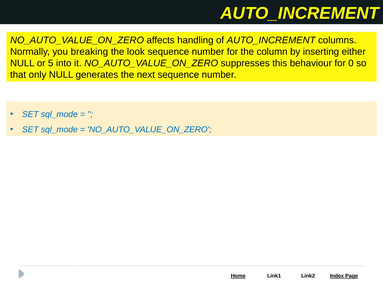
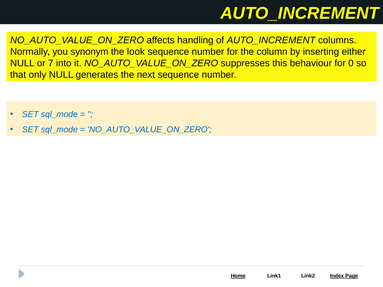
breaking: breaking -> synonym (89, 52)
5: 5 -> 7 (51, 63)
